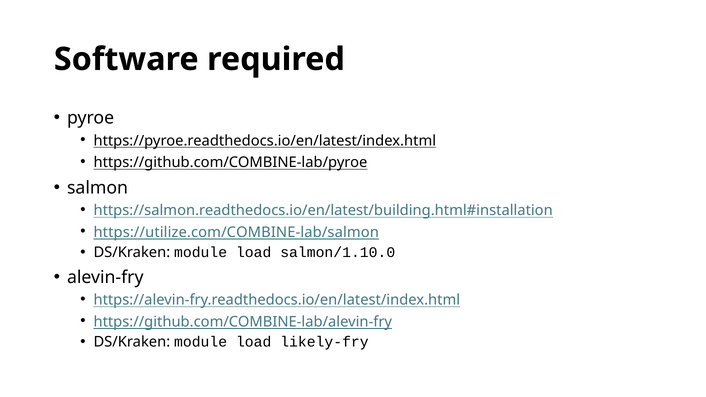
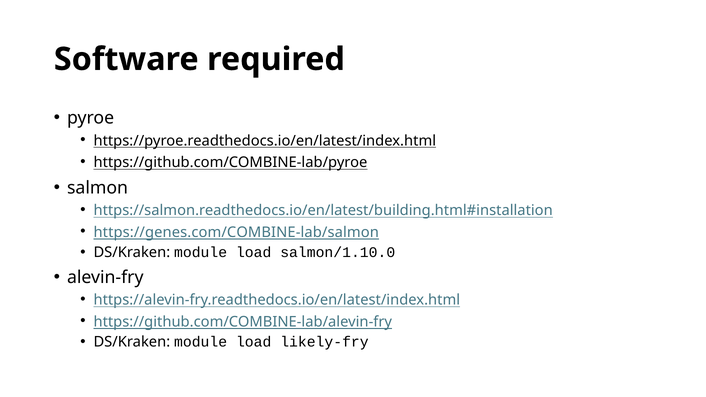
https://utilize.com/COMBINE-lab/salmon: https://utilize.com/COMBINE-lab/salmon -> https://genes.com/COMBINE-lab/salmon (236, 232)
